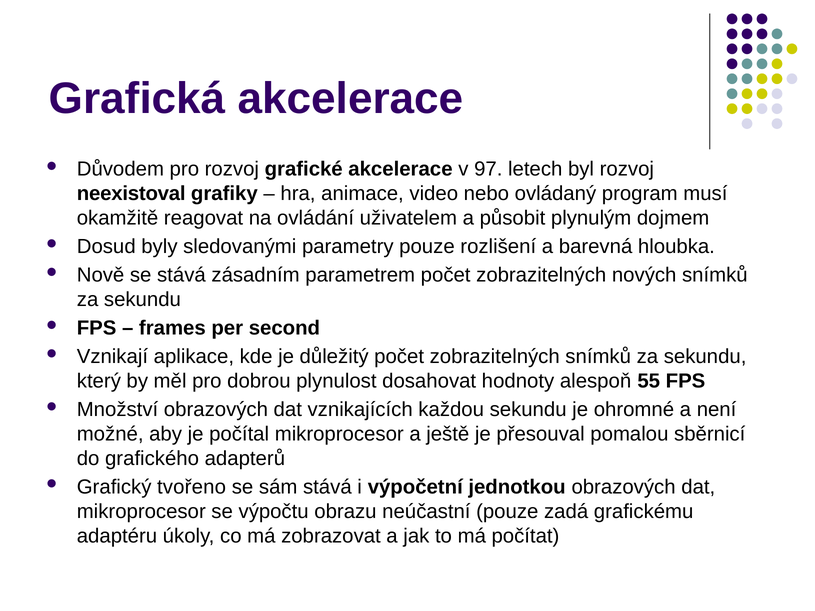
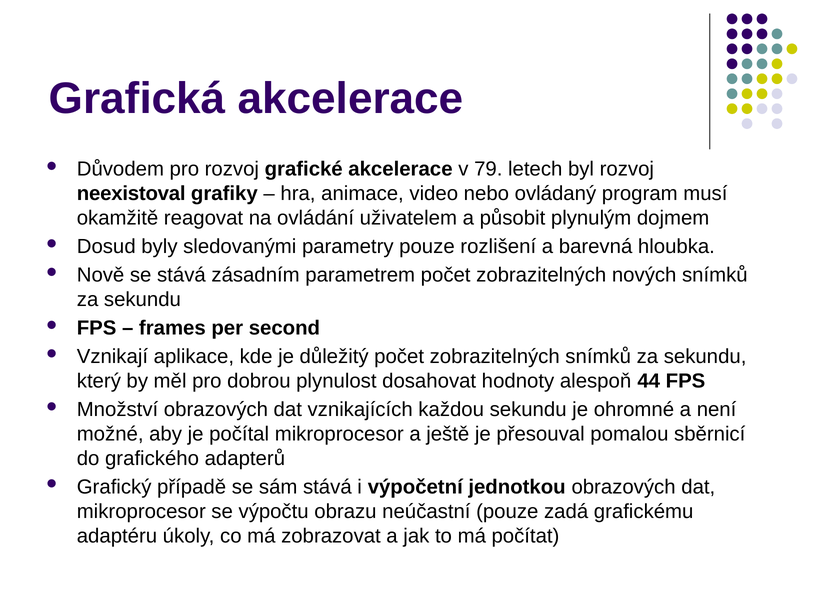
97: 97 -> 79 (488, 169)
55: 55 -> 44 (649, 381)
tvořeno: tvořeno -> případě (192, 487)
